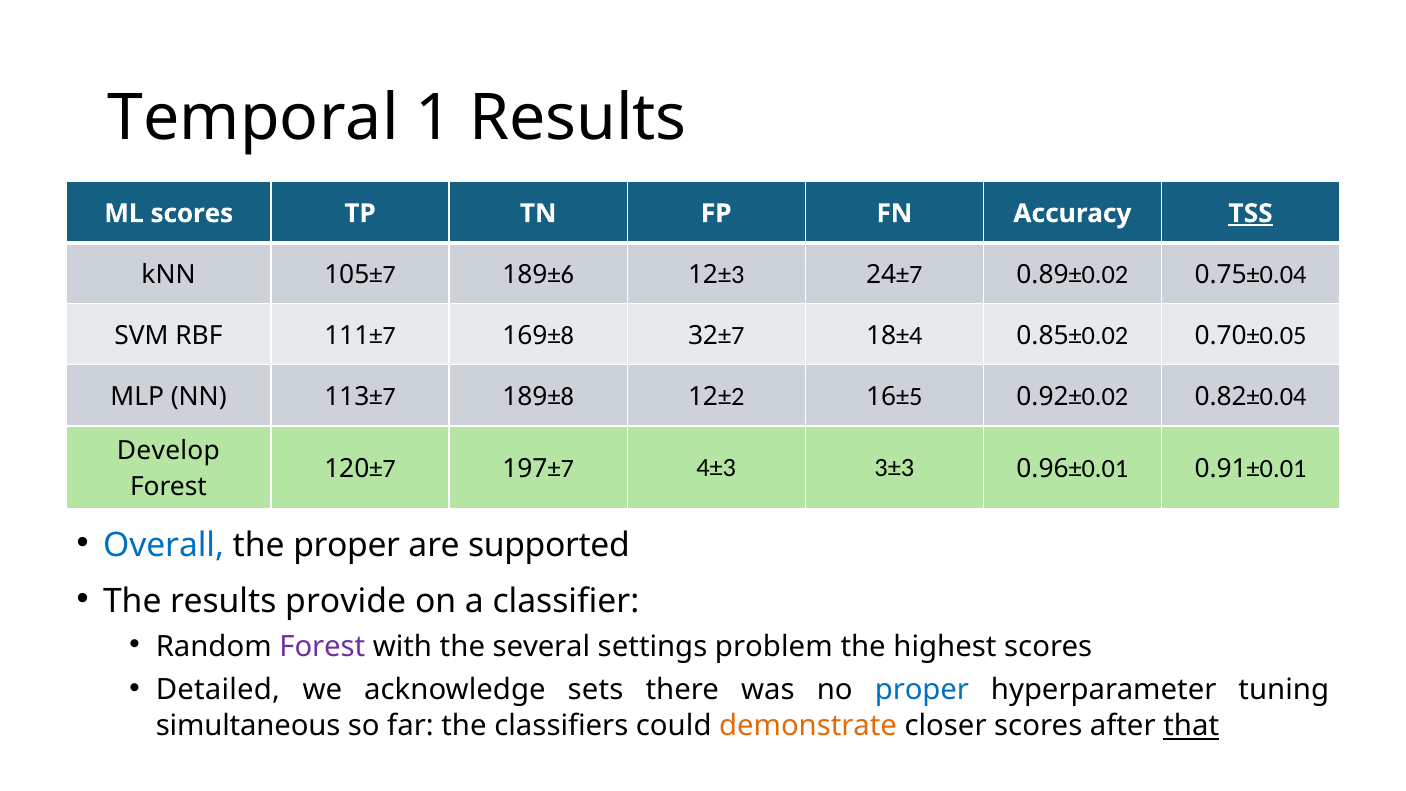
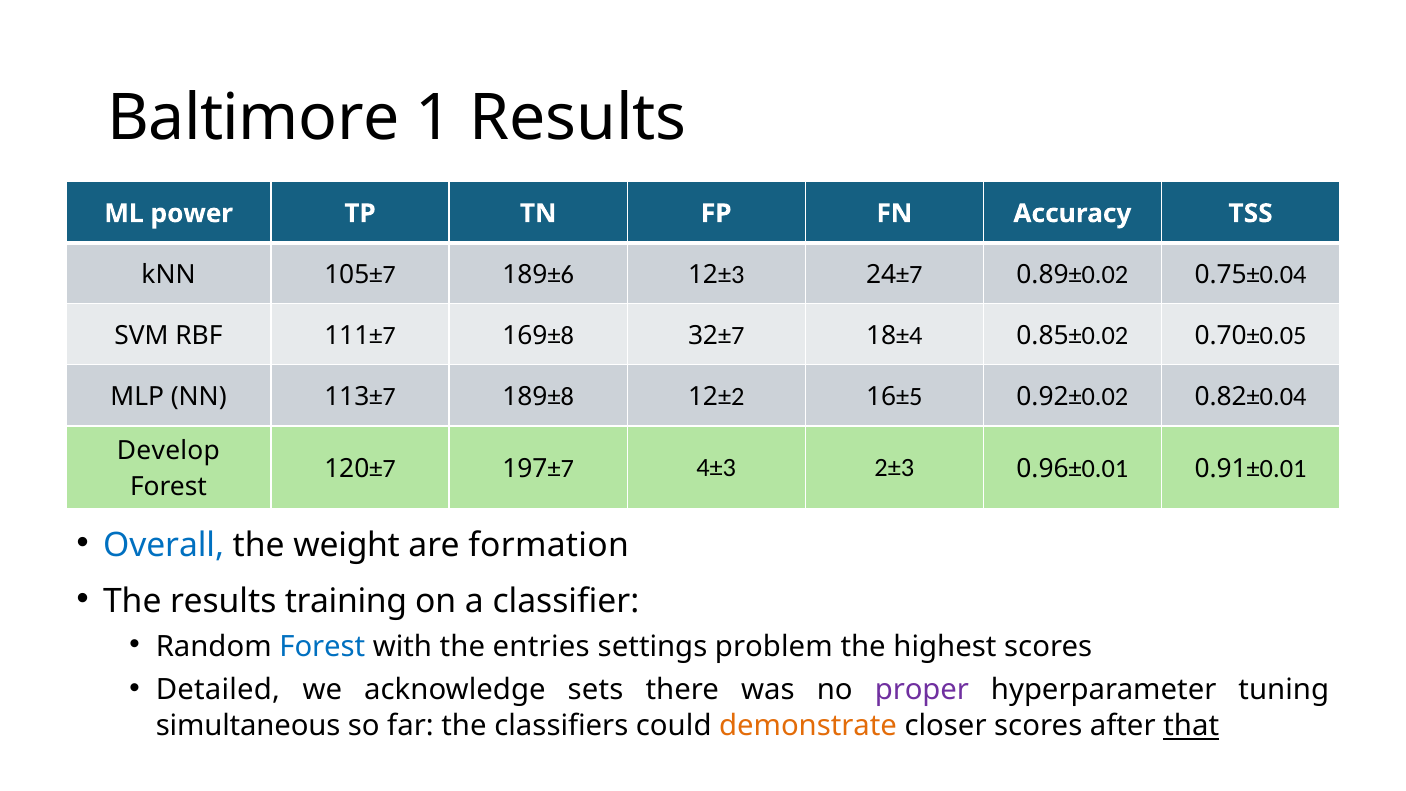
Temporal: Temporal -> Baltimore (253, 118)
ML scores: scores -> power (192, 213)
TSS underline: present -> none (1251, 213)
3±3: 3±3 -> 2±3 (894, 467)
the proper: proper -> weight (347, 545)
supported: supported -> formation (549, 545)
provide: provide -> training (346, 601)
Forest colour: purple -> blue (322, 647)
several: several -> entries (541, 647)
proper colour: blue -> purple (922, 690)
